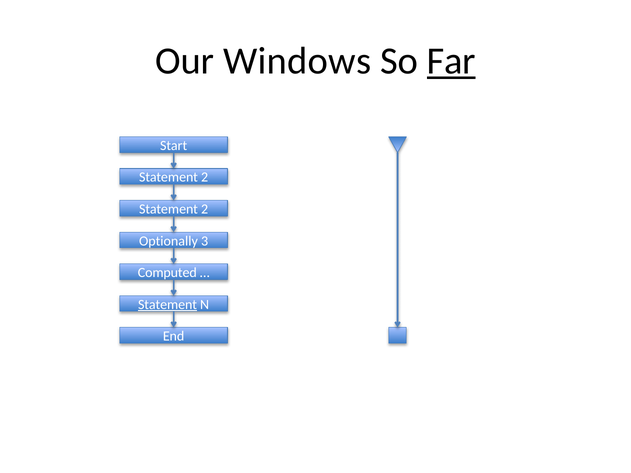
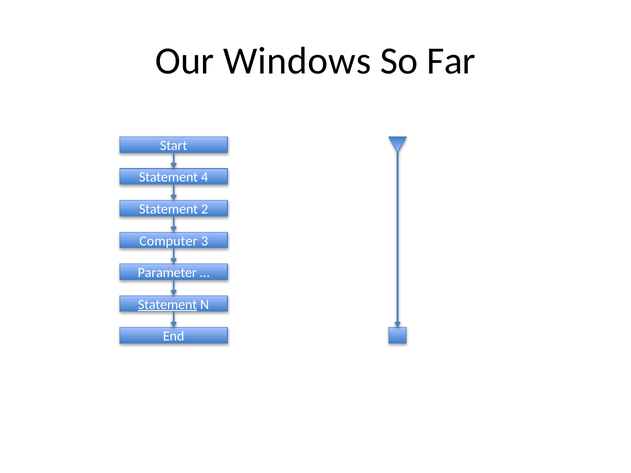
Far underline: present -> none (451, 61)
2: 2 -> 4 (205, 177)
Optionally: Optionally -> Computer (168, 241)
Computed: Computed -> Parameter (167, 273)
